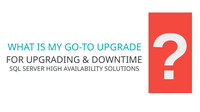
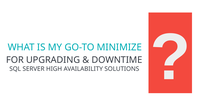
UPGRADE: UPGRADE -> MINIMIZE (119, 48)
